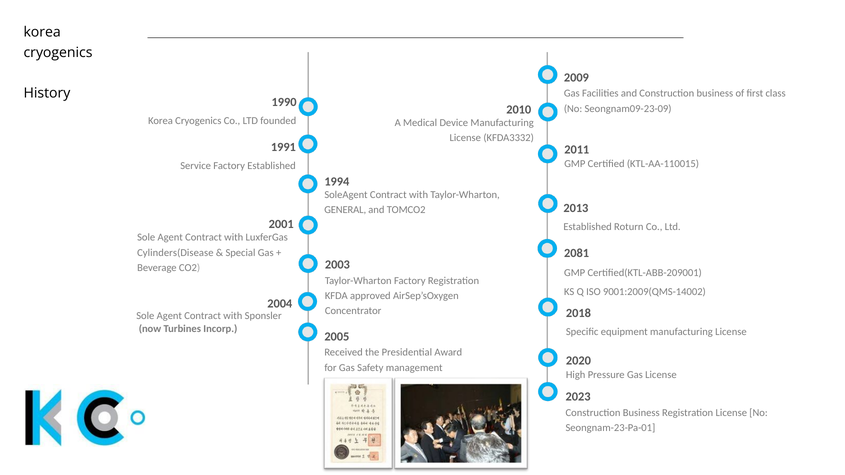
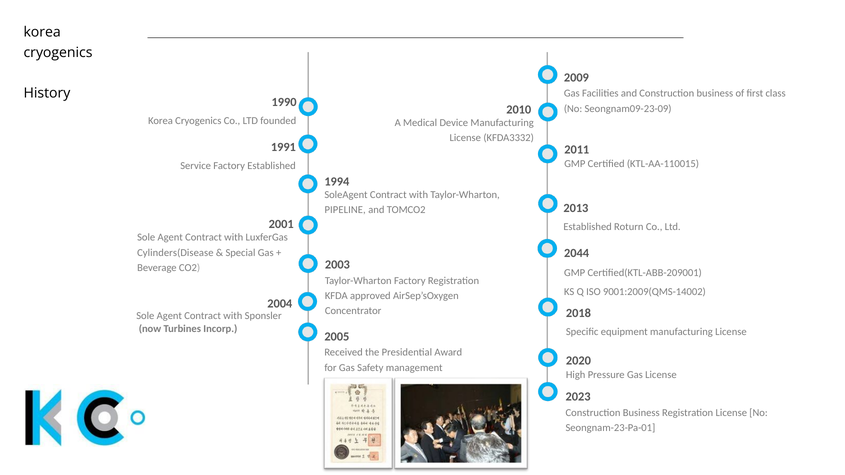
GENERAL: GENERAL -> PIPELINE (345, 210)
2081: 2081 -> 2044 (577, 253)
